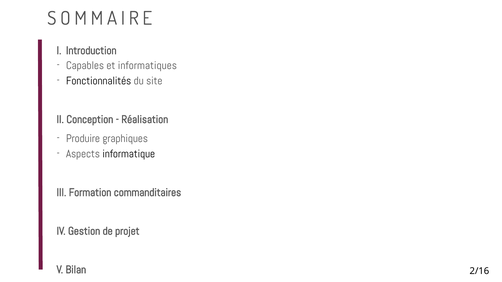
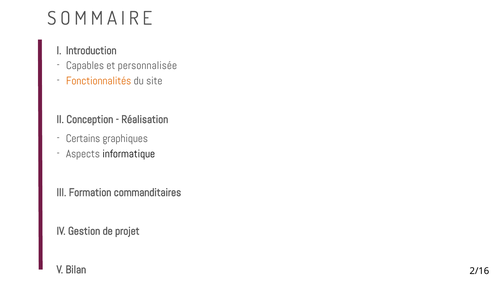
informatiques: informatiques -> personnalisée (147, 66)
Fonctionnalités colour: black -> orange (99, 81)
Produire: Produire -> Certains (83, 139)
